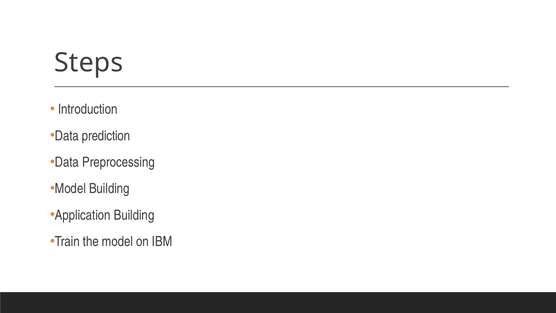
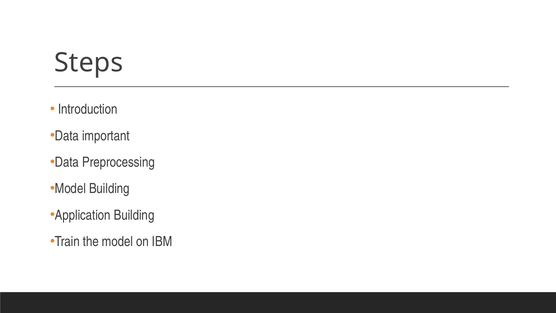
prediction: prediction -> important (106, 136)
